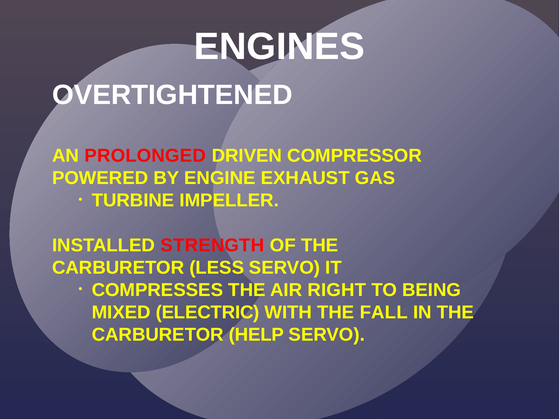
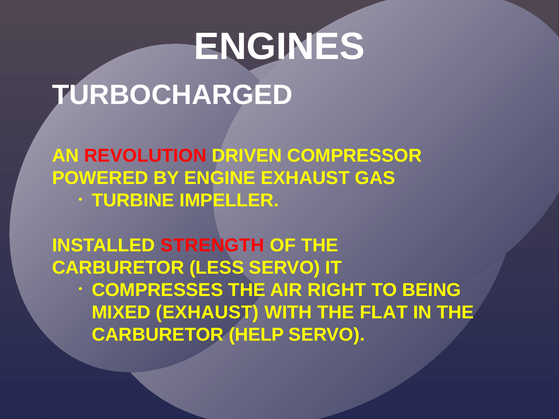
OVERTIGHTENED: OVERTIGHTENED -> TURBOCHARGED (172, 95)
PROLONGED: PROLONGED -> REVOLUTION (145, 156)
MIXED ELECTRIC: ELECTRIC -> EXHAUST (207, 312)
FALL: FALL -> FLAT (384, 312)
